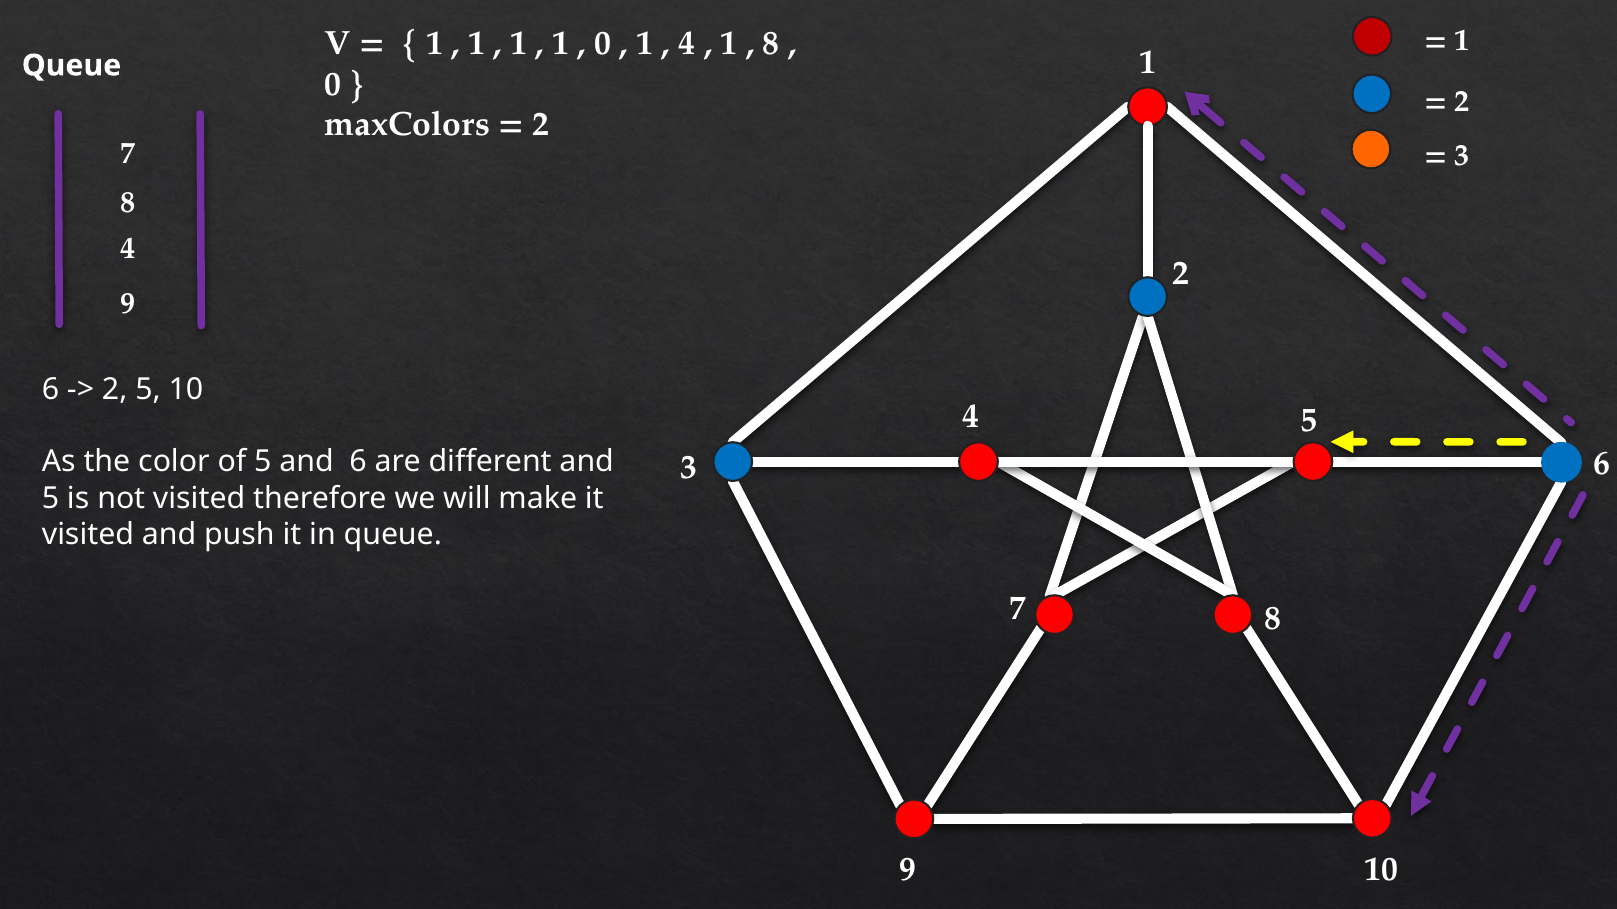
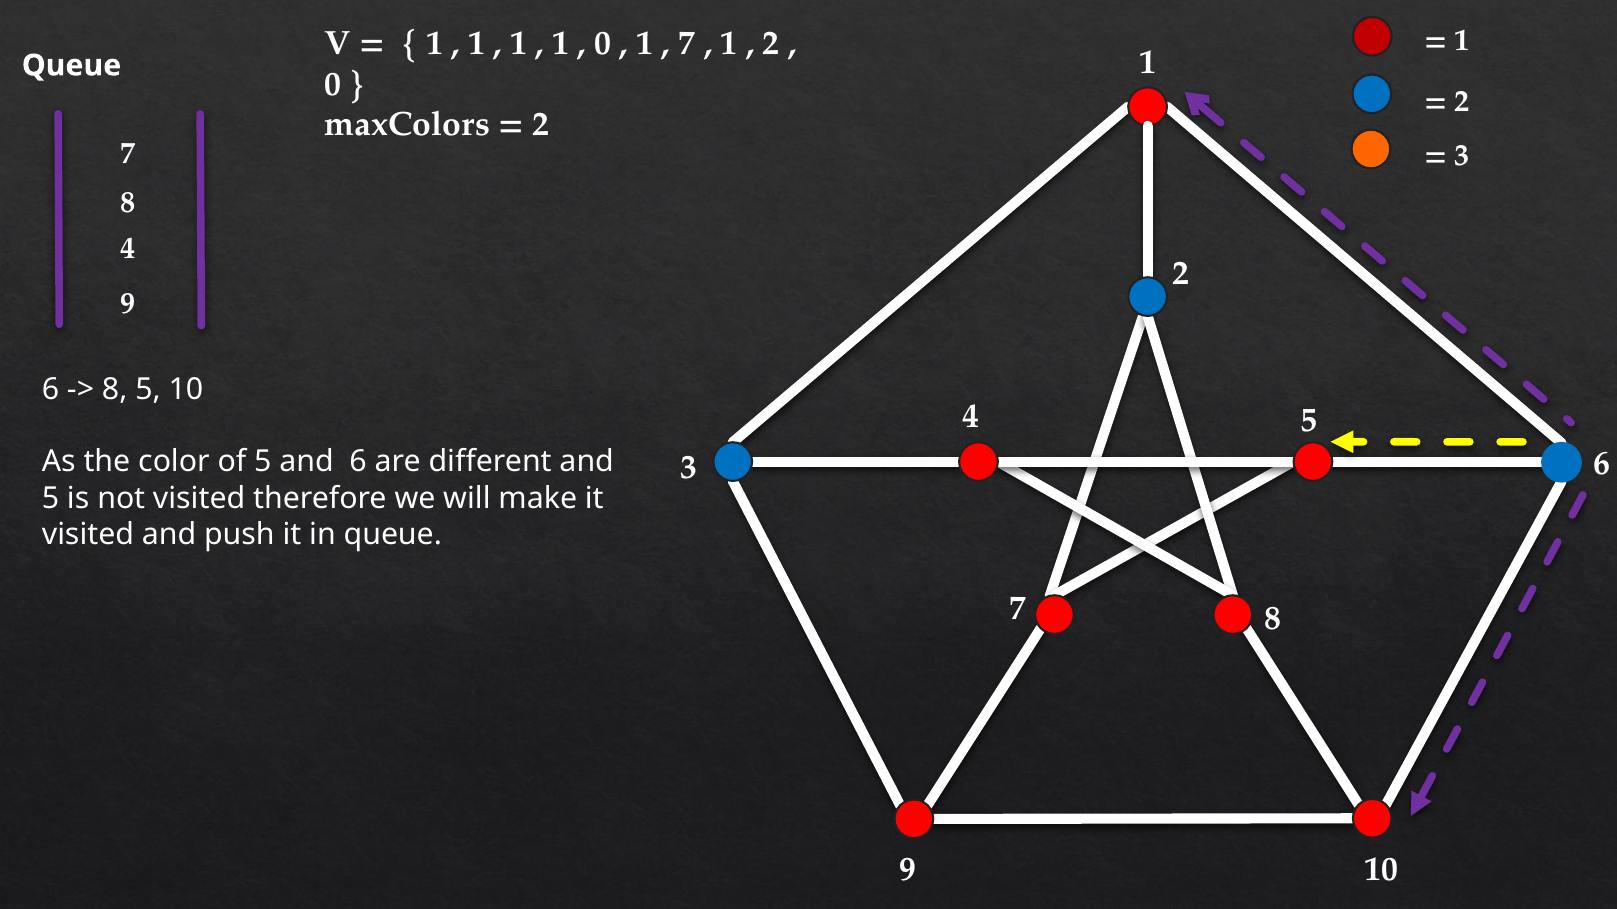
4: 4 -> 7 (687, 44)
8: 8 -> 2 (771, 44)
2: 2 -> 8 (115, 389)
